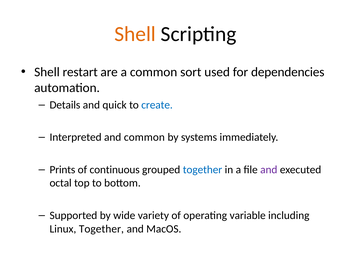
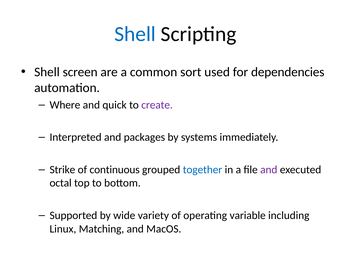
Shell colour: orange -> blue (135, 34)
restart: restart -> screen (80, 72)
Details: Details -> Where (65, 105)
create colour: blue -> purple (157, 105)
and common: common -> packages (144, 137)
Prints: Prints -> Strike (62, 170)
Linux Together: Together -> Matching (101, 229)
